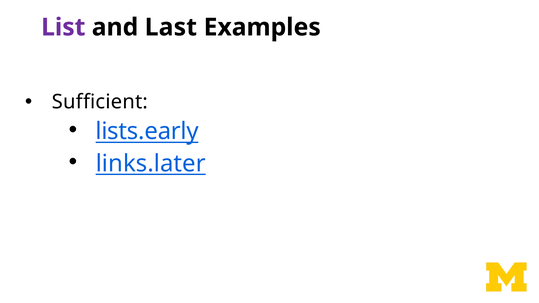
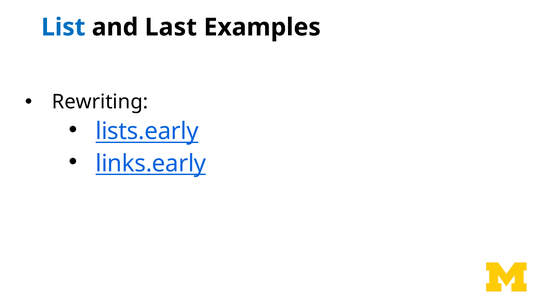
List colour: purple -> blue (63, 27)
Sufficient: Sufficient -> Rewriting (100, 102)
links.later: links.later -> links.early (151, 164)
